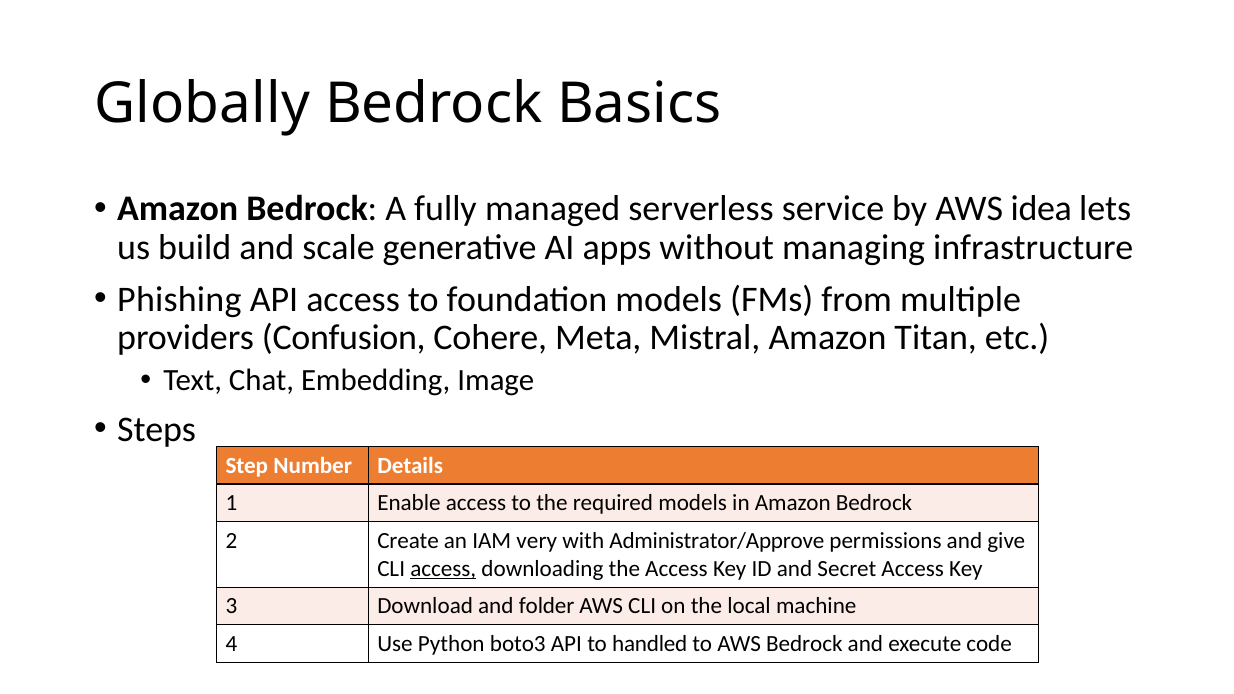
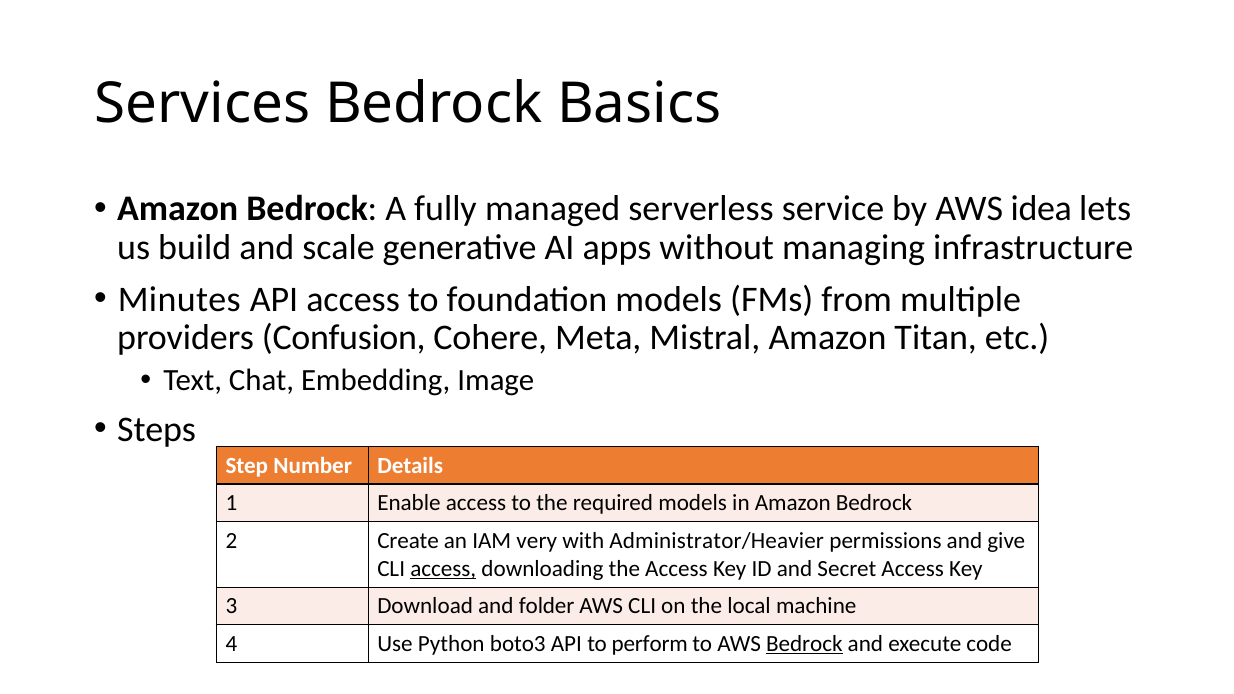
Globally: Globally -> Services (202, 104)
Phishing: Phishing -> Minutes (179, 299)
Administrator/Approve: Administrator/Approve -> Administrator/Heavier (717, 541)
handled: handled -> perform (650, 644)
Bedrock underline: none -> present (804, 644)
